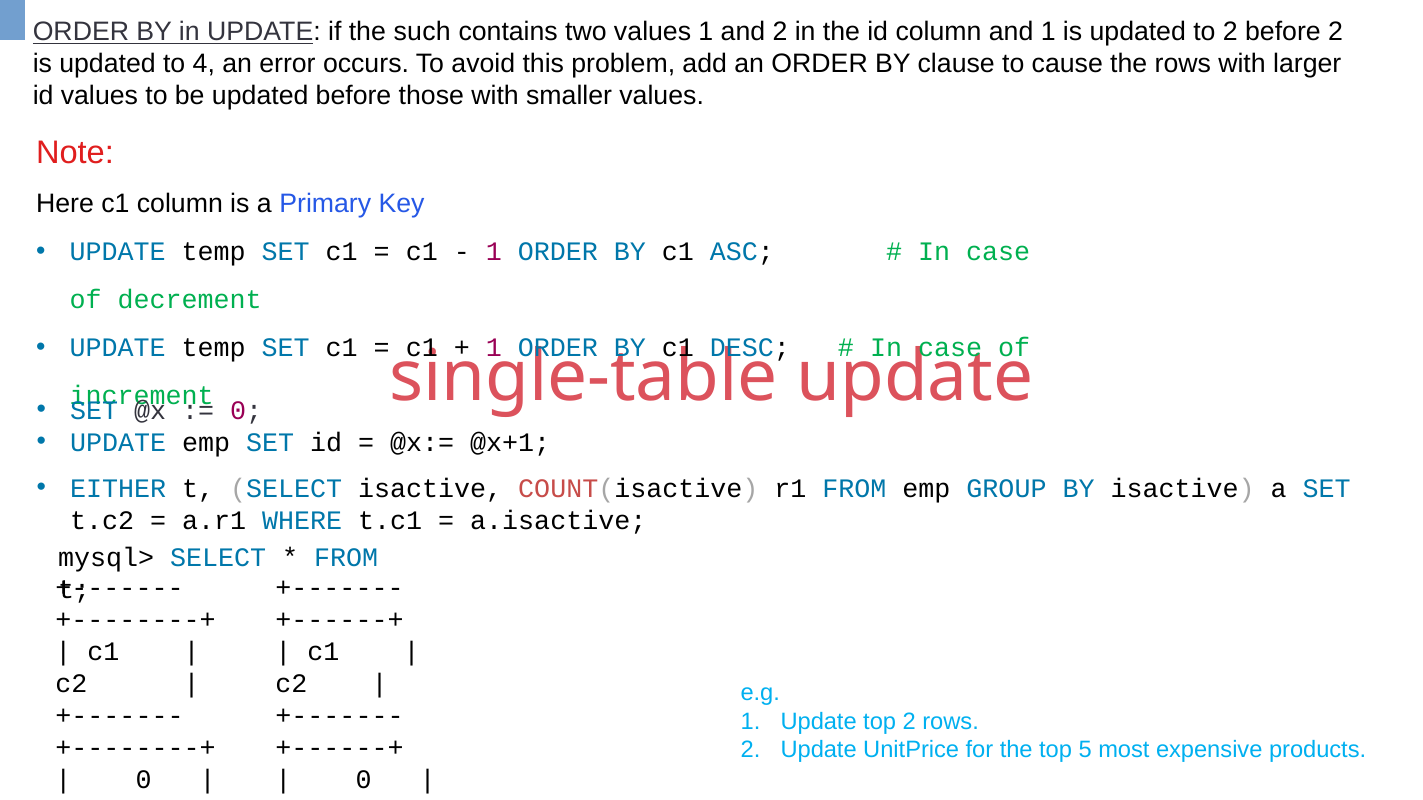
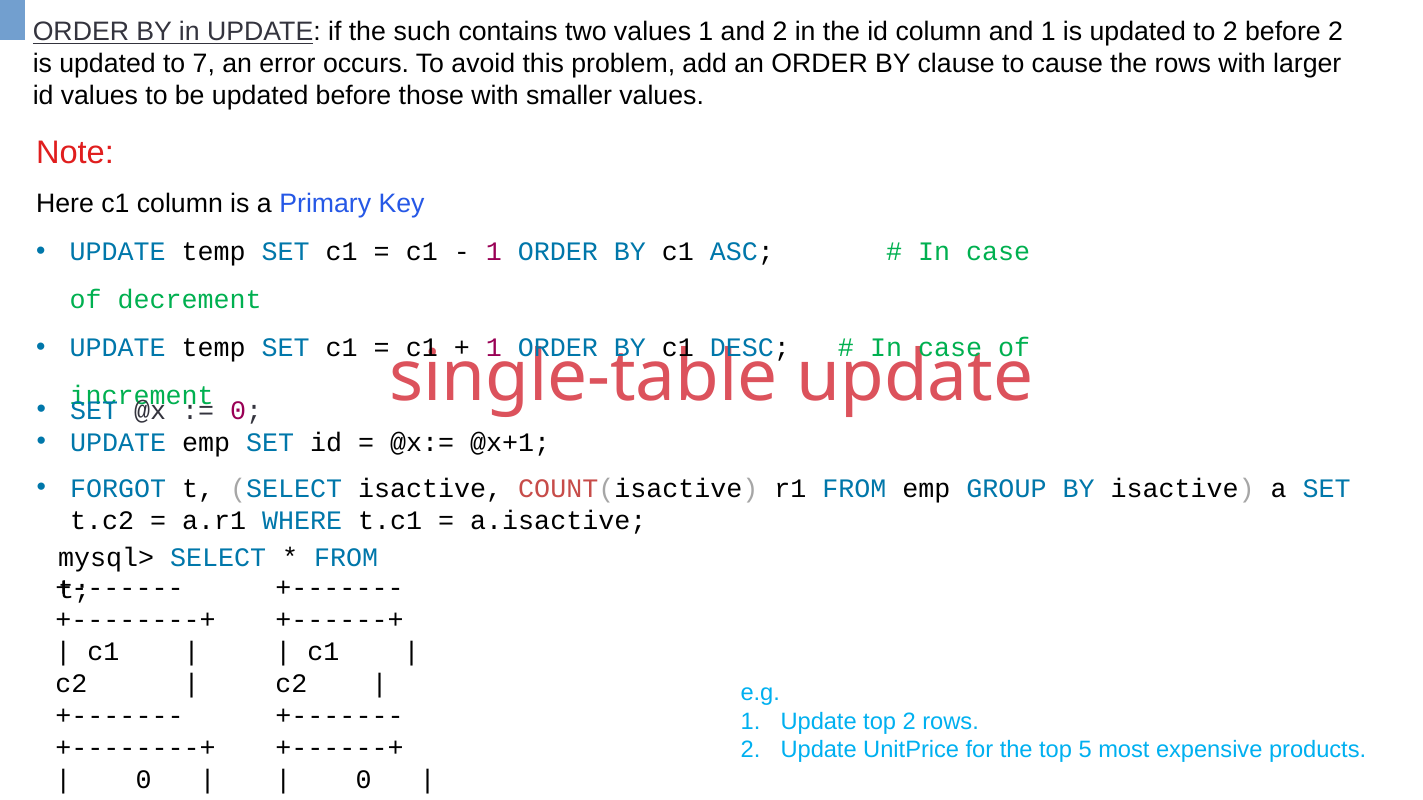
4: 4 -> 7 (204, 64)
EITHER: EITHER -> FORGOT (118, 489)
